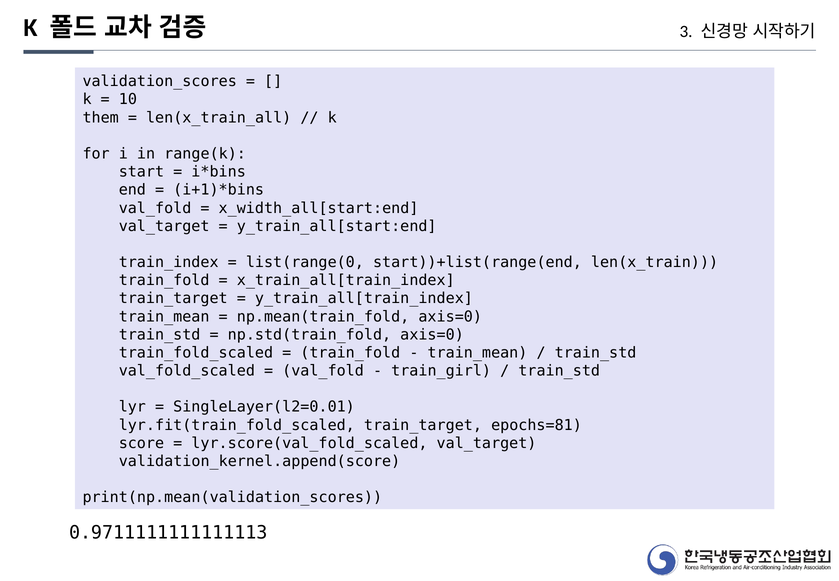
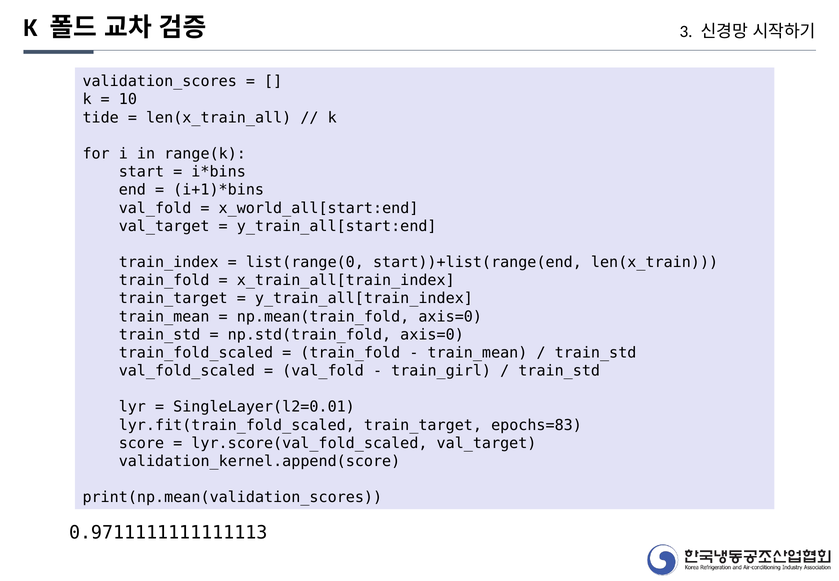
them: them -> tide (101, 118)
x_width_all[start:end: x_width_all[start:end -> x_world_all[start:end (319, 208)
epochs=81: epochs=81 -> epochs=83 (536, 425)
